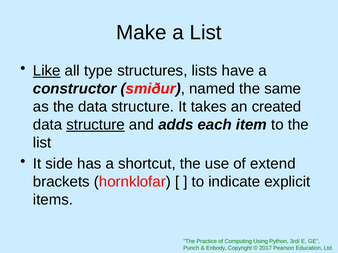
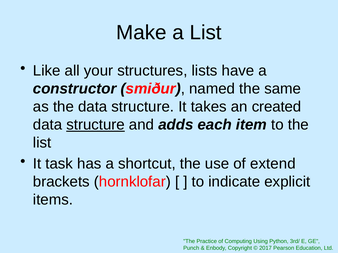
Like underline: present -> none (47, 71)
type: type -> your (99, 71)
side: side -> task (59, 164)
